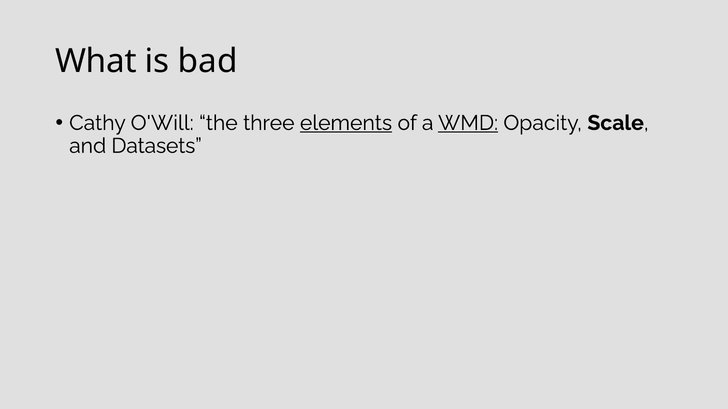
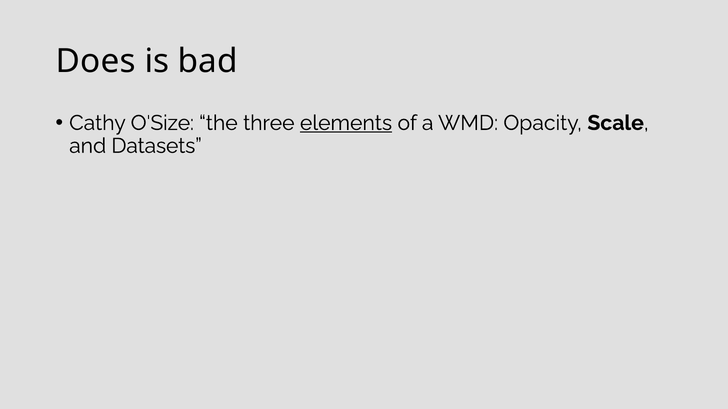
What: What -> Does (96, 61)
O'Will: O'Will -> O'Size (162, 123)
WMD underline: present -> none (468, 123)
